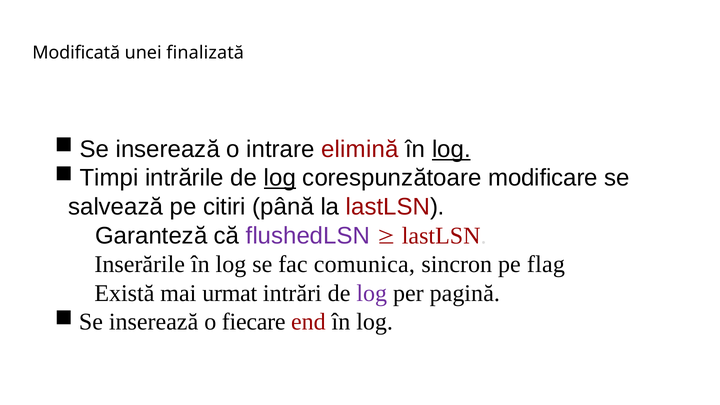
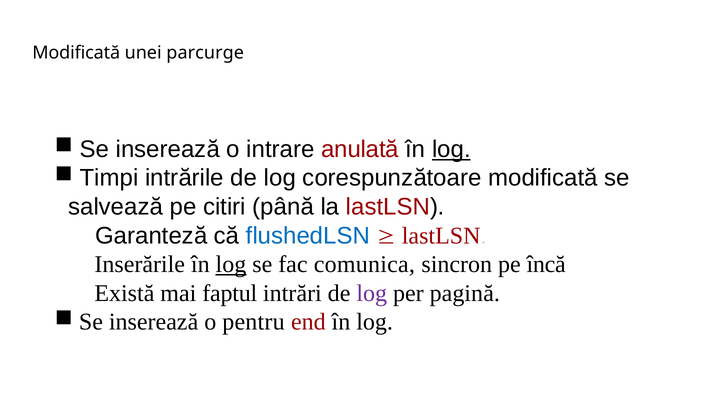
finalizată: finalizată -> parcurge (205, 53)
elimină: elimină -> anulată (360, 149)
log underline: present -> none (280, 178)
corespunzătoare modificare: modificare -> modificată (543, 178)
flushedLSN colour: purple -> blue (308, 236)
log underline: none -> present (231, 264)
flag: flag -> încă (546, 264)
urmat: urmat -> faptul (230, 293)
fiecare: fiecare -> pentru (253, 322)
